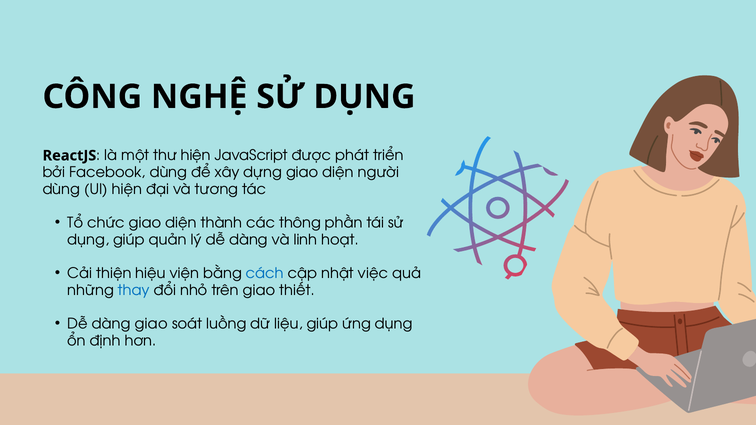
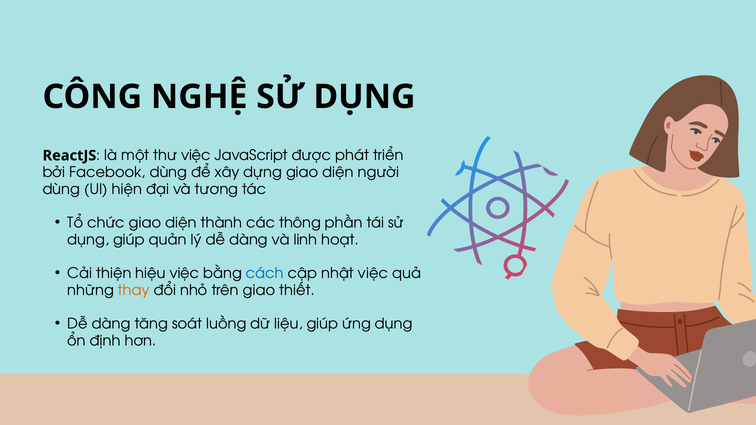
thư hiện: hiện -> việc (196, 156)
hiệu viện: viện -> việc (184, 274)
thay colour: blue -> orange (134, 290)
dàng giao: giao -> tăng (151, 324)
